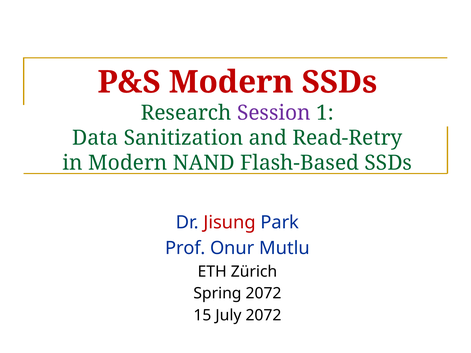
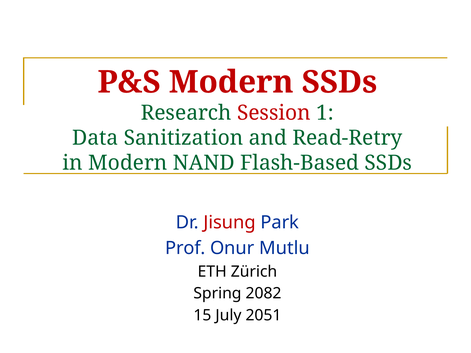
Session colour: purple -> red (274, 113)
Spring 2072: 2072 -> 2082 (264, 294)
July 2072: 2072 -> 2051 (263, 316)
